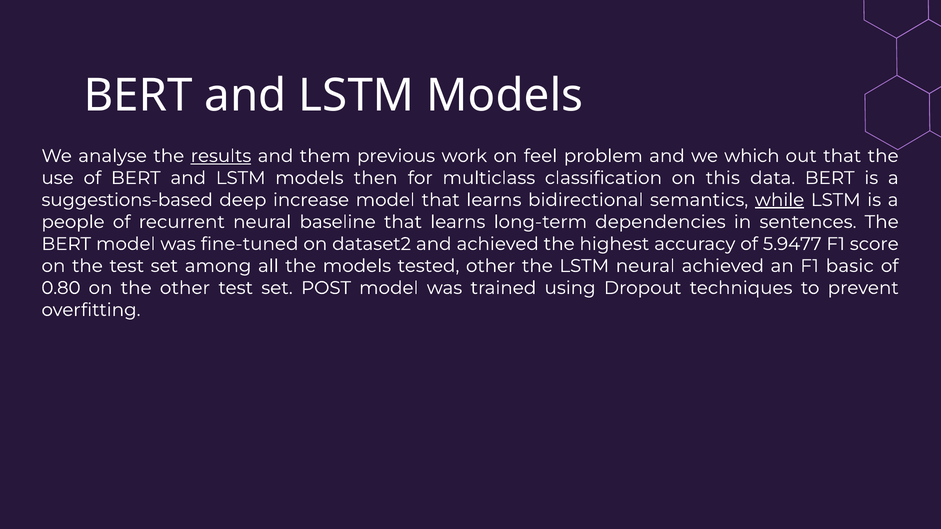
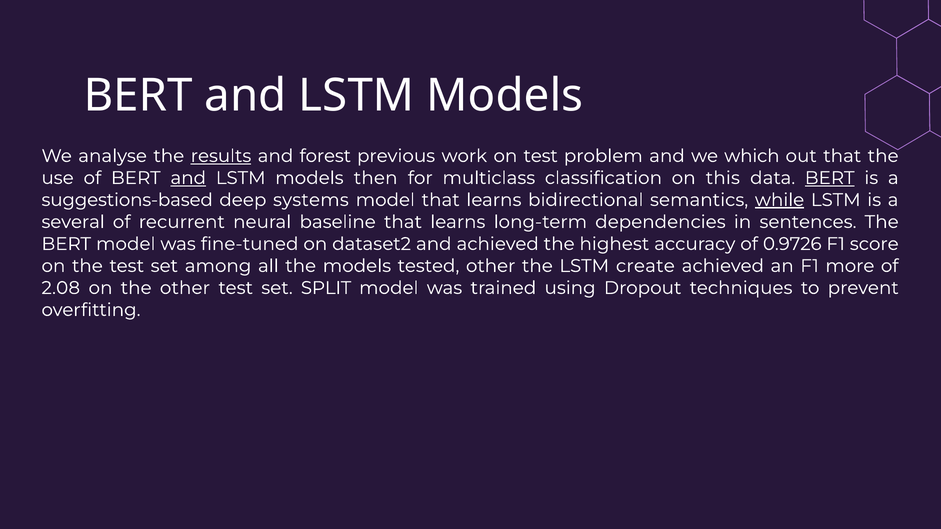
them: them -> forest (325, 156)
on feel: feel -> test (541, 156)
and underline: none -> present (188, 178)
BERT underline: none -> present (830, 178)
increase: increase -> systems (311, 200)
people: people -> several (73, 222)
5.9477: 5.9477 -> 0.9726 (792, 244)
LSTM neural: neural -> create (645, 266)
basic: basic -> more (850, 266)
0.80: 0.80 -> 2.08 (61, 288)
POST: POST -> SPLIT (326, 288)
